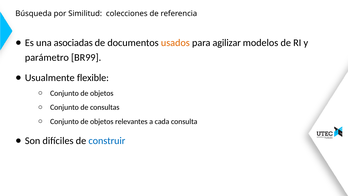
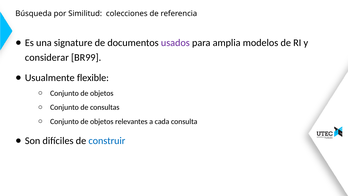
asociadas: asociadas -> signature (73, 43)
usados colour: orange -> purple (175, 43)
agilizar: agilizar -> amplia (227, 43)
parámetro: parámetro -> considerar (47, 57)
